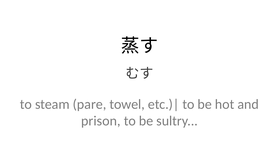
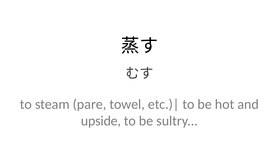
prison: prison -> upside (101, 121)
